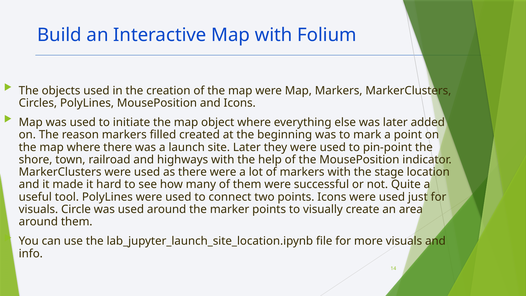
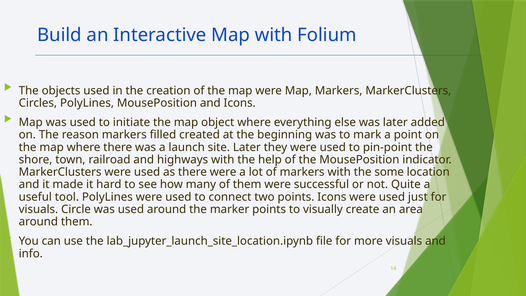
stage: stage -> some (389, 172)
